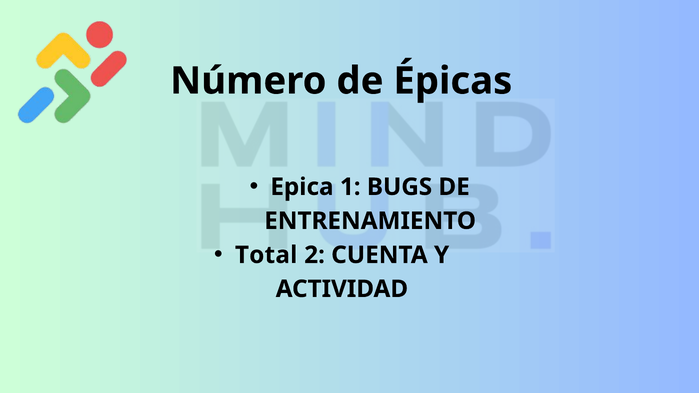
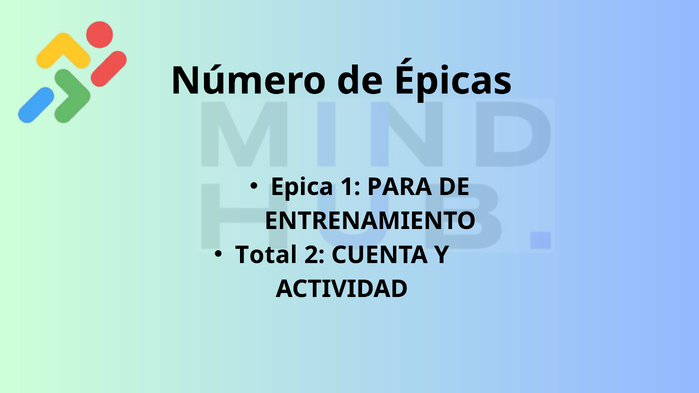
BUGS: BUGS -> PARA (399, 187)
